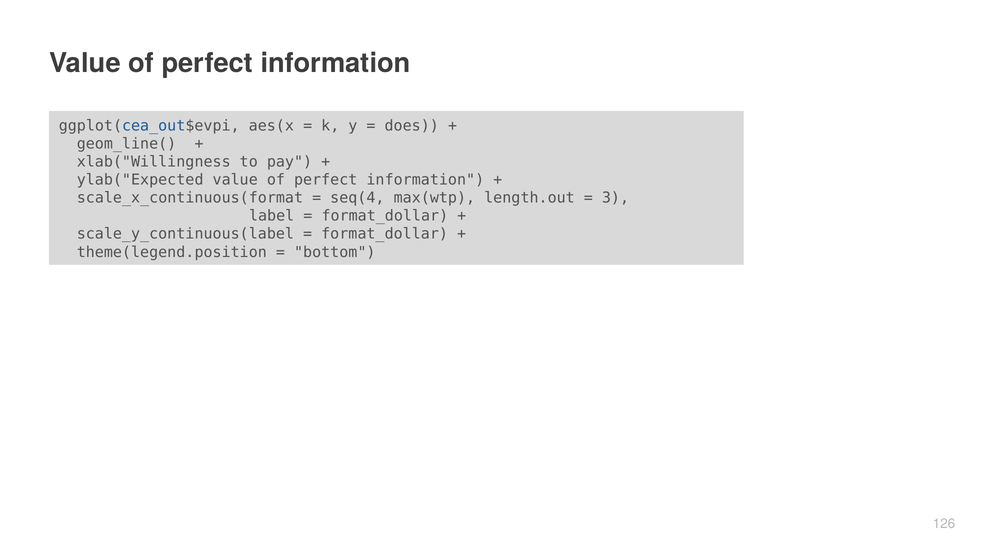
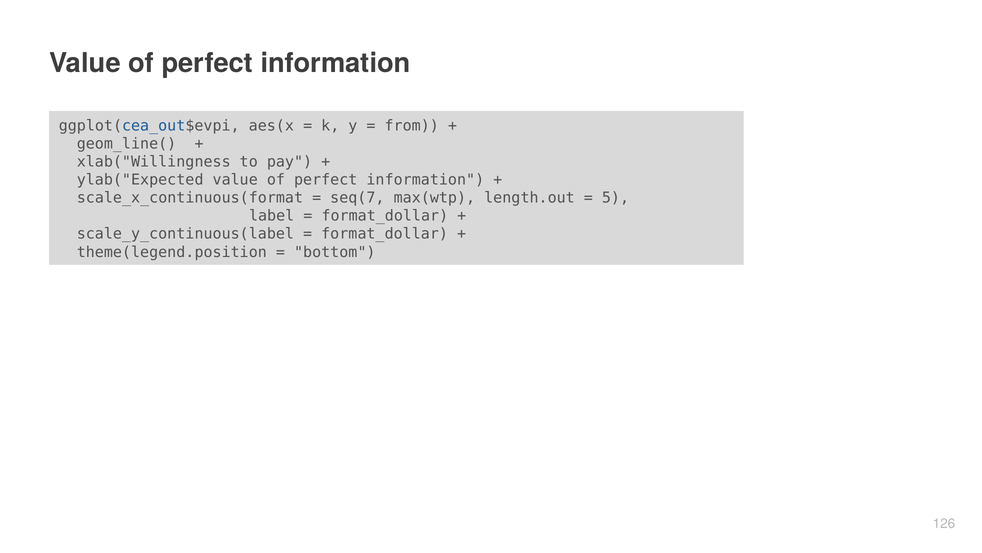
does: does -> from (412, 126)
seq(4: seq(4 -> seq(7 (357, 198)
3: 3 -> 5 (616, 198)
